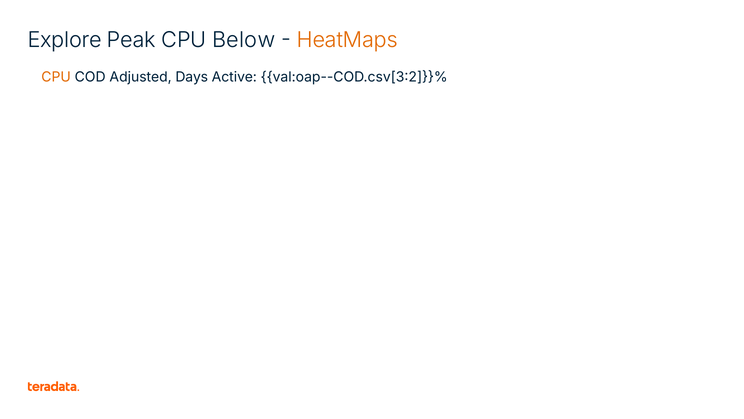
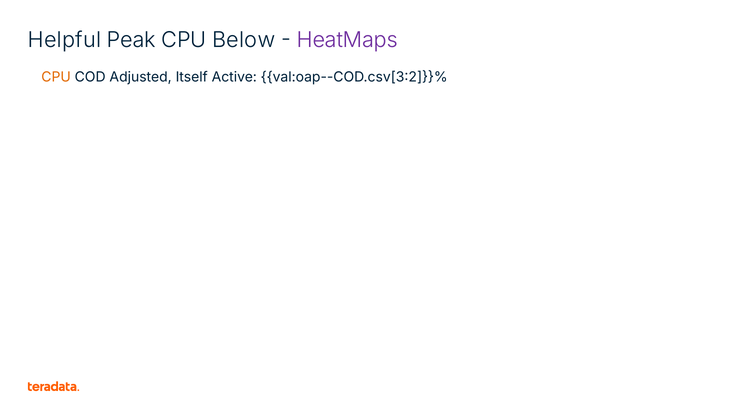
Explore: Explore -> Helpful (65, 40)
HeatMaps colour: orange -> purple (347, 40)
Days: Days -> Itself (192, 77)
